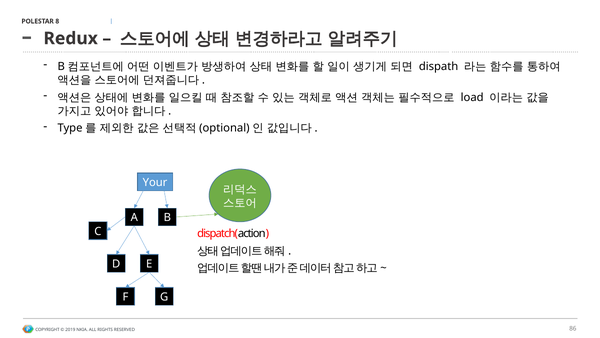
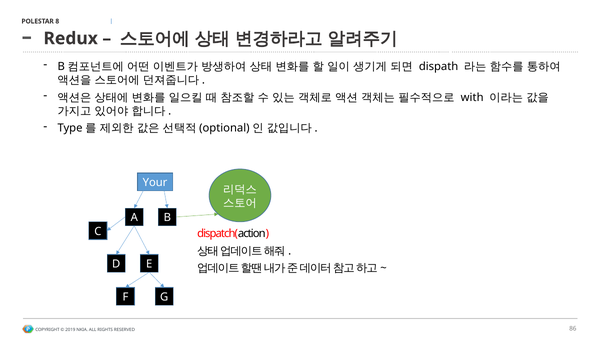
load: load -> with (472, 97)
